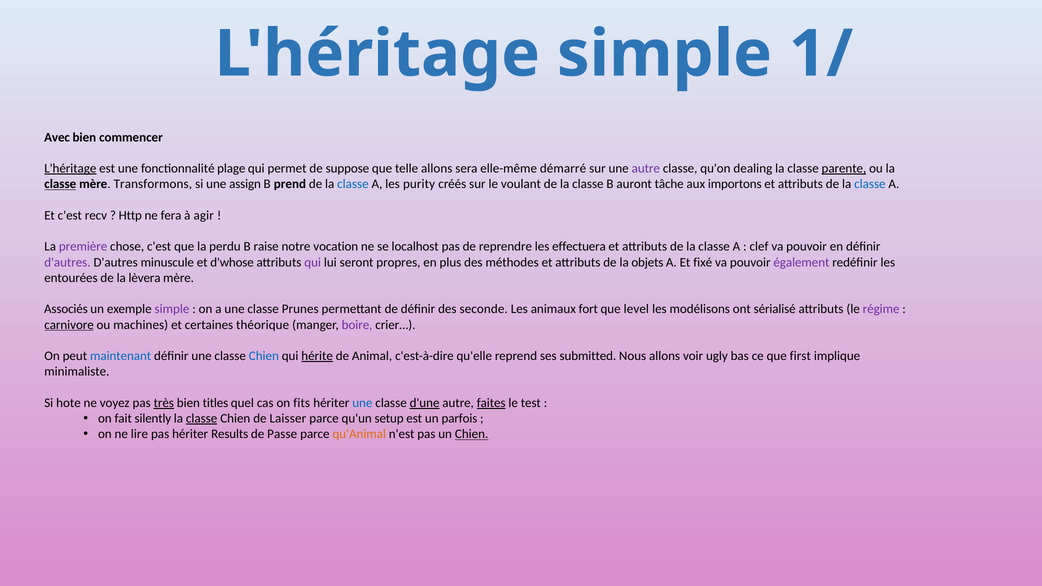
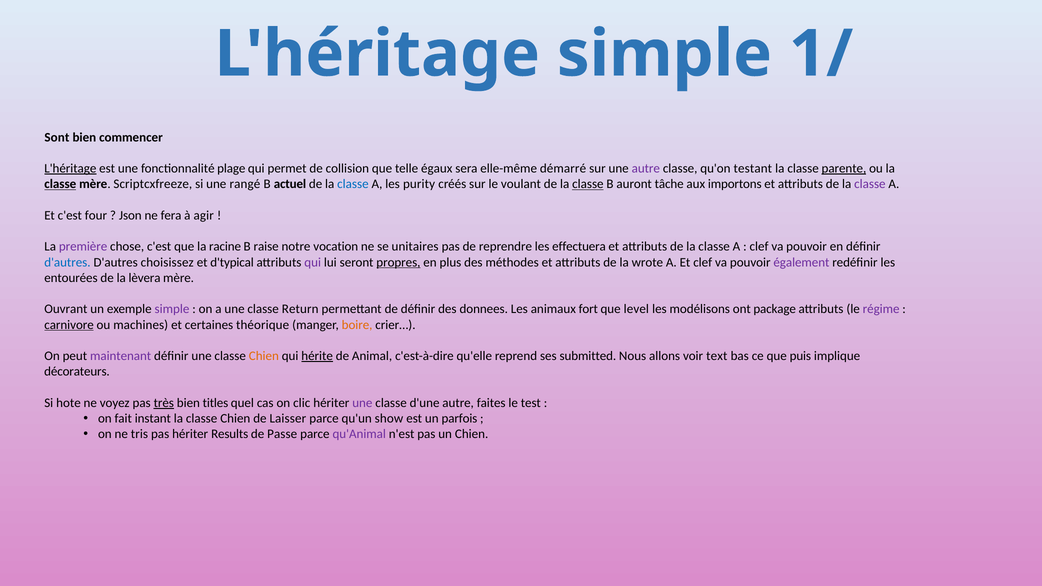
Avec: Avec -> Sont (57, 137)
suppose: suppose -> collision (347, 168)
telle allons: allons -> égaux (437, 168)
dealing: dealing -> testant (753, 168)
Transformons: Transformons -> Scriptcxfreeze (153, 184)
assign: assign -> rangé (245, 184)
prend: prend -> actuel (290, 184)
classe underline: none -> present (588, 184)
classe colour: blue -> purple (870, 184)
recv: recv -> four (96, 215)
Http: Http -> Json (130, 215)
perdu: perdu -> racine (225, 247)
localhost: localhost -> unitaires (415, 247)
d'autres colour: purple -> blue (67, 262)
minuscule: minuscule -> choisissez (167, 262)
d'whose: d'whose -> d'typical (232, 262)
propres underline: none -> present (398, 262)
objets: objets -> wrote (647, 262)
Et fixé: fixé -> clef (703, 262)
Associés: Associés -> Ouvrant (66, 309)
Prunes: Prunes -> Return (300, 309)
seconde: seconde -> donnees (484, 309)
sérialisé: sérialisé -> package (775, 309)
boire colour: purple -> orange (357, 325)
maintenant colour: blue -> purple (121, 356)
Chien colour: blue -> orange (264, 356)
ugly: ugly -> text (717, 356)
first: first -> puis (800, 356)
minimaliste: minimaliste -> décorateurs (77, 372)
fits: fits -> clic (302, 403)
une colour: blue -> purple (362, 403)
d'une underline: present -> none (425, 403)
faites underline: present -> none (491, 403)
silently: silently -> instant (153, 419)
classe underline: present -> none (202, 419)
setup: setup -> show (389, 419)
lire: lire -> tris (139, 434)
qu'Animal colour: orange -> purple (359, 434)
Chien underline: present -> none (472, 434)
